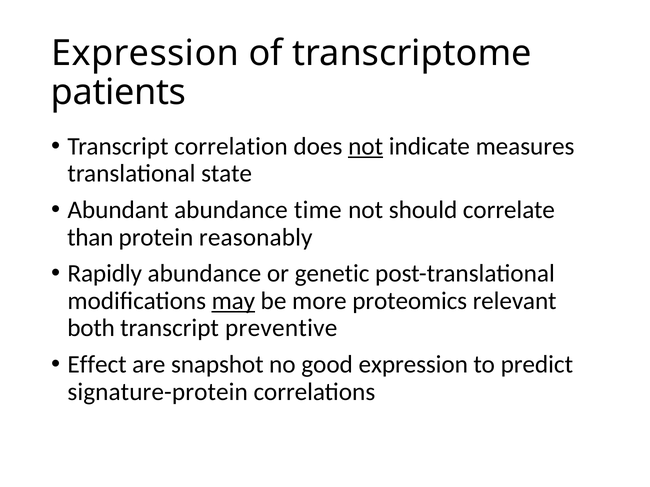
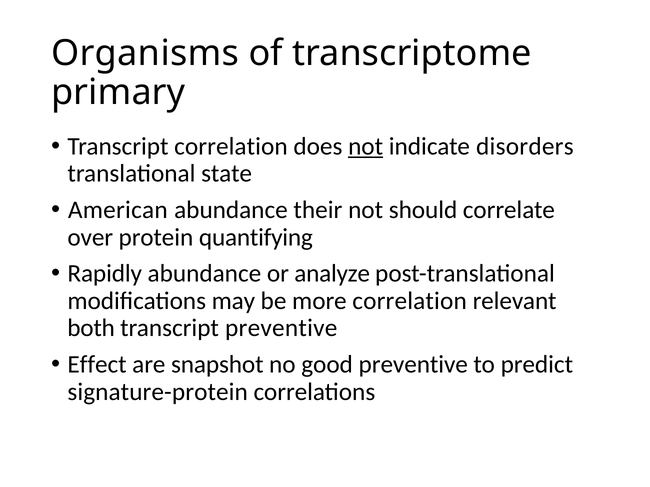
Expression: Expression -> Organisms (145, 53)
patients: patients -> primary (118, 92)
measures: measures -> disorders (525, 147)
Abundant: Abundant -> American (118, 210)
time: time -> their (318, 210)
than: than -> over (90, 237)
reasonably: reasonably -> quantifying (256, 237)
genetic: genetic -> analyze (332, 274)
may underline: present -> none (233, 301)
more proteomics: proteomics -> correlation (410, 301)
good expression: expression -> preventive (413, 365)
